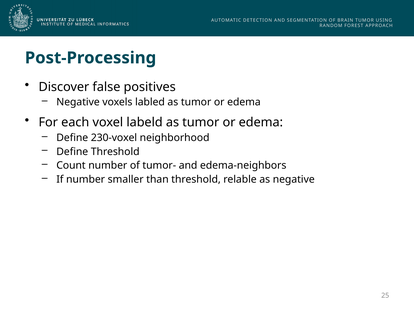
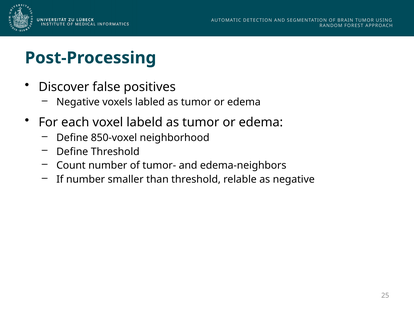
230-voxel: 230-voxel -> 850-voxel (114, 138)
